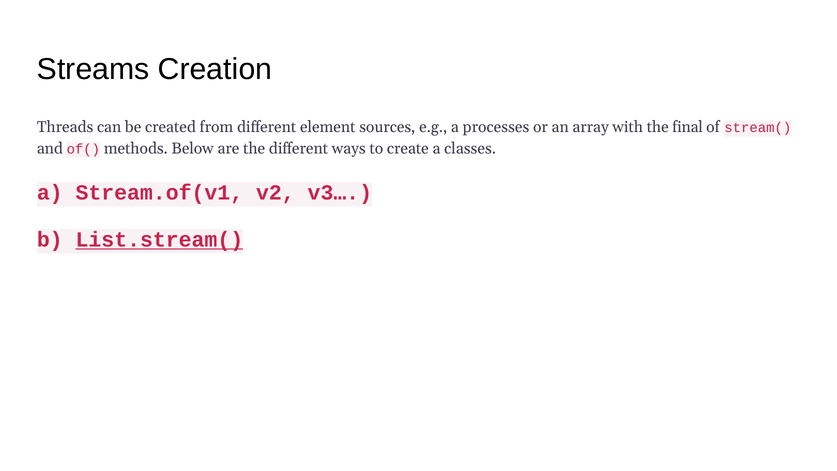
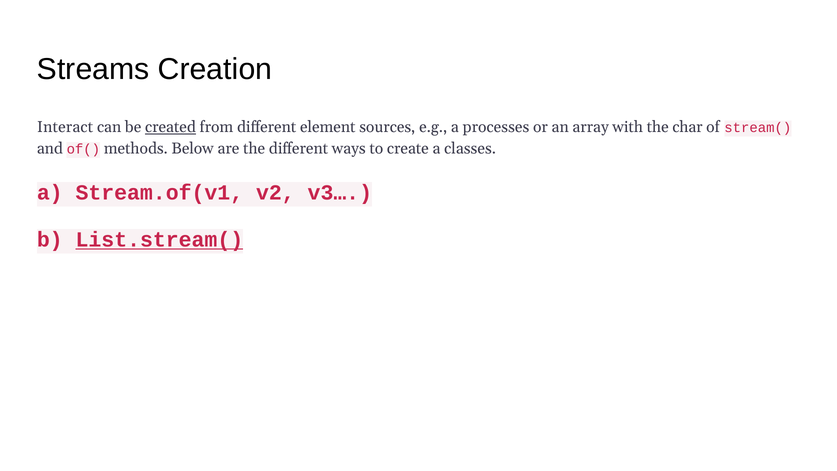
Threads: Threads -> Interact (65, 127)
created underline: none -> present (170, 127)
final: final -> char (688, 127)
